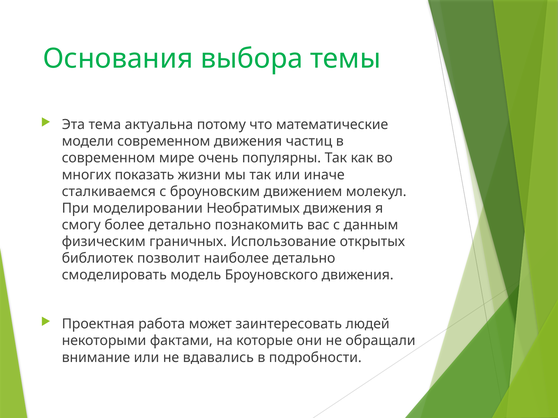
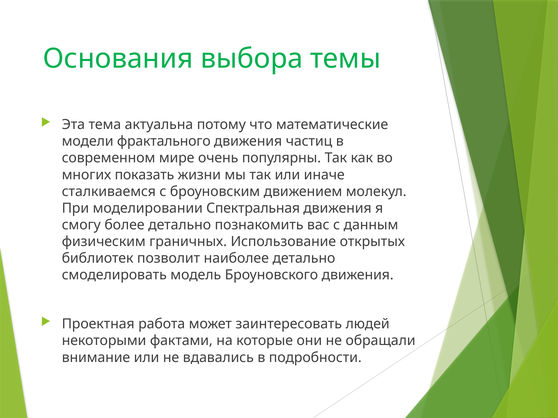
модели современном: современном -> фрактального (164, 141)
Необратимых: Необратимых -> Спектральная (253, 208)
